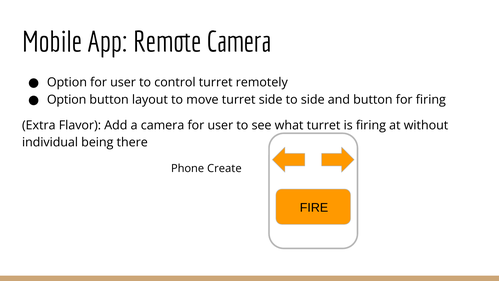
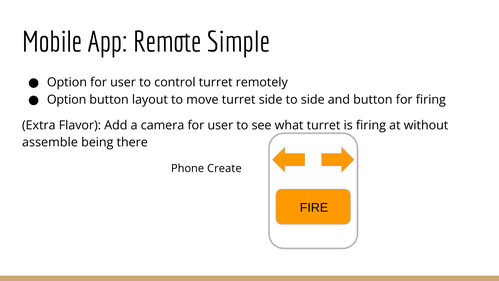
Remote Camera: Camera -> Simple (239, 42)
individual: individual -> assemble (50, 142)
